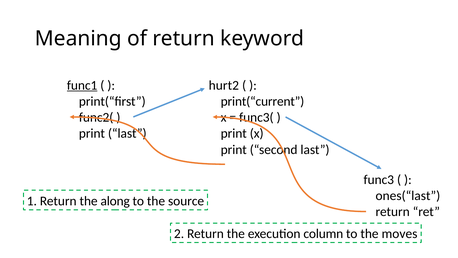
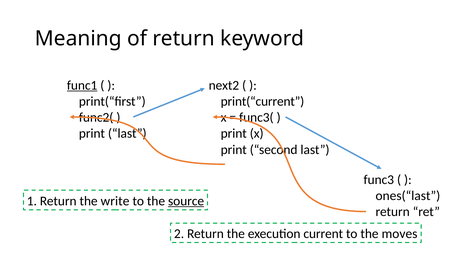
hurt2: hurt2 -> next2 (224, 85)
along: along -> write (115, 201)
source underline: none -> present (186, 201)
column: column -> current (323, 233)
